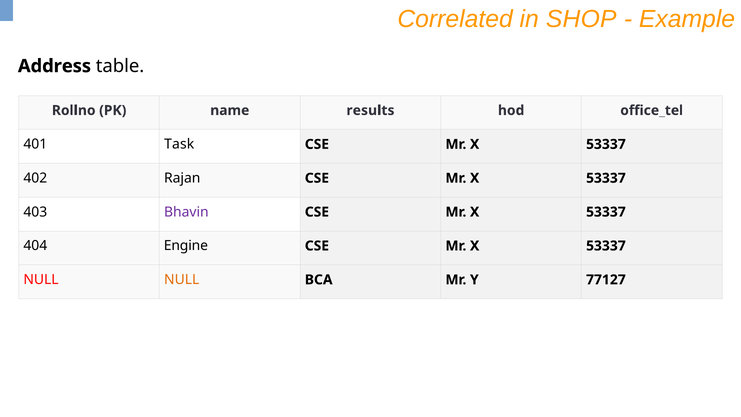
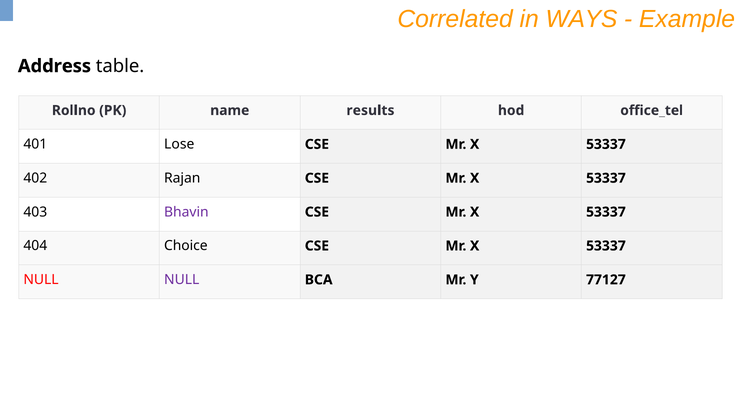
SHOP: SHOP -> WAYS (581, 19)
Task: Task -> Lose (179, 144)
Engine: Engine -> Choice (186, 246)
NULL colour: orange -> purple (182, 280)
